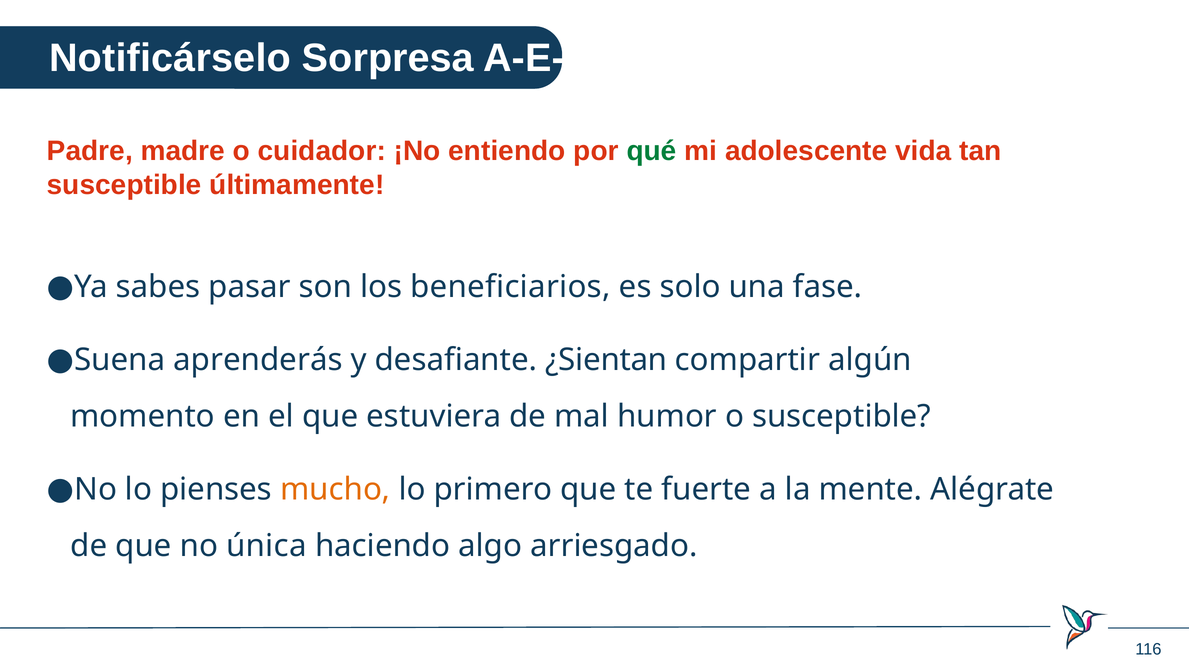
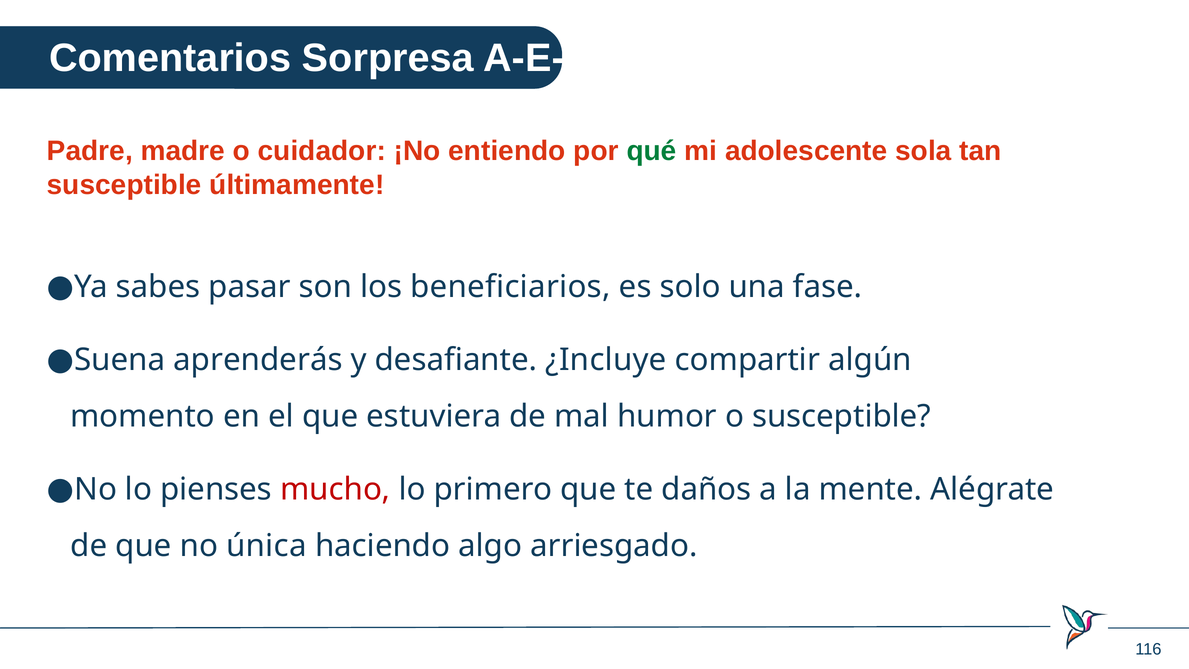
Notificárselo: Notificárselo -> Comentarios (170, 58)
vida: vida -> sola (923, 151)
¿Sientan: ¿Sientan -> ¿Incluye (606, 360)
mucho colour: orange -> red (335, 489)
fuerte: fuerte -> daños (706, 489)
